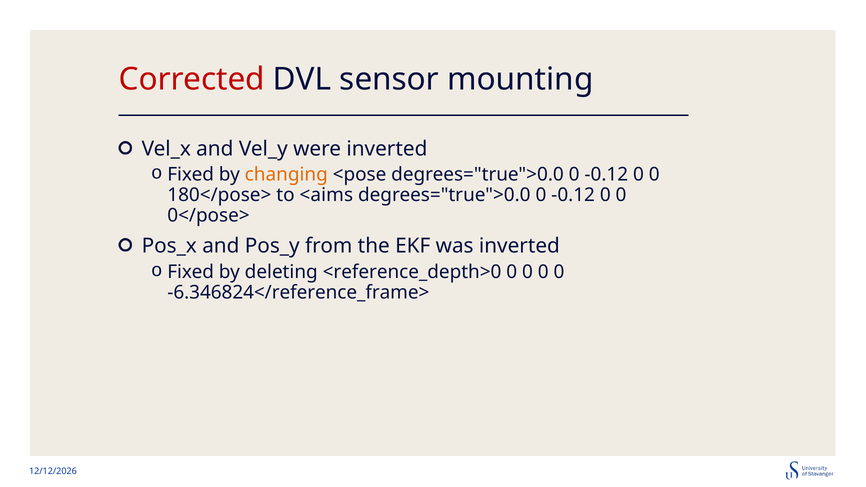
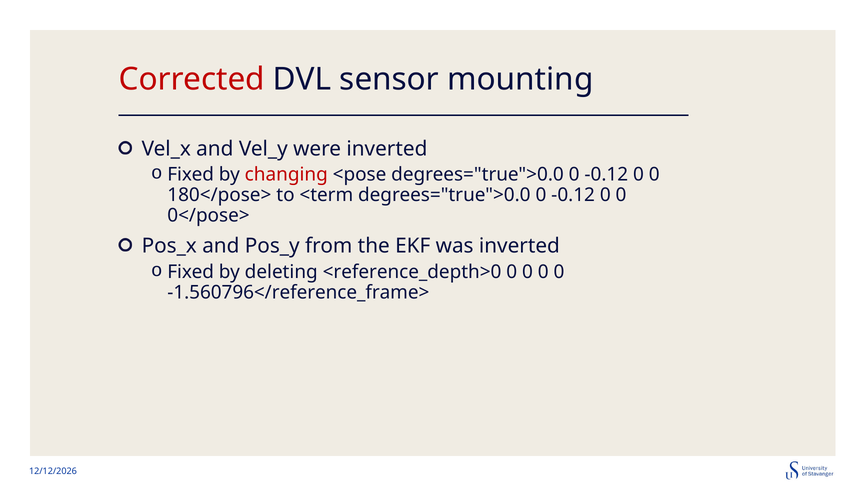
changing colour: orange -> red (286, 175)
<aims: <aims -> <term (326, 195)
-6.346824</reference_frame>: -6.346824</reference_frame> -> -1.560796</reference_frame> (298, 293)
